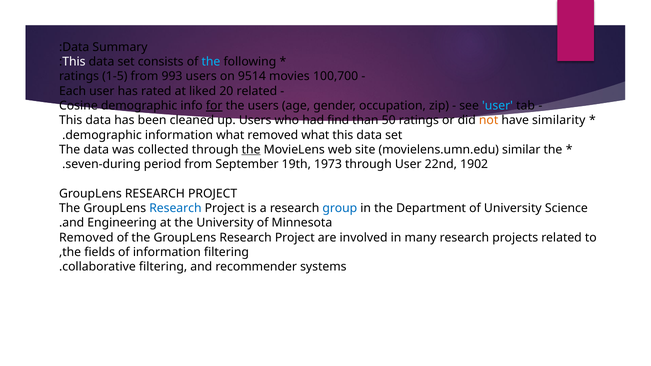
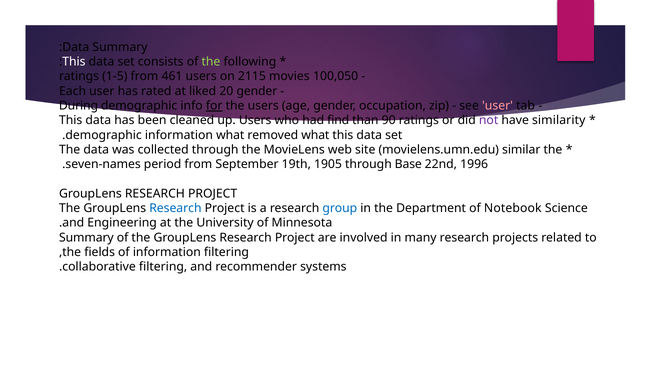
the colour: light blue -> light green (211, 62)
993: 993 -> 461 (172, 76)
9514: 9514 -> 2115 (252, 76)
100,700: 100,700 -> 100,050 (336, 76)
20 related: related -> gender (257, 91)
Cosine: Cosine -> During (78, 106)
user colour: light blue -> pink (498, 106)
50: 50 -> 90 (389, 120)
not colour: orange -> purple (489, 120)
the underline: present -> none (251, 150)
seven-during: seven-during -> seven-names (103, 164)
1973: 1973 -> 1905 (328, 164)
through User: User -> Base (408, 164)
1902: 1902 -> 1996 (474, 164)
of University: University -> Notebook (513, 208)
Removed: Removed -> Summary (86, 238)
